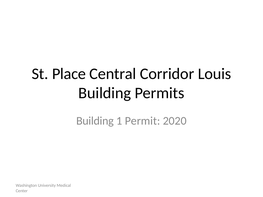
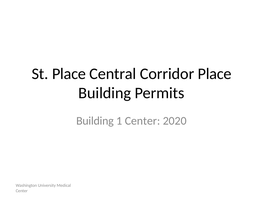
Corridor Louis: Louis -> Place (215, 74)
1 Permit: Permit -> Center (143, 121)
